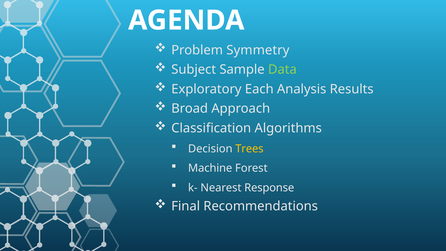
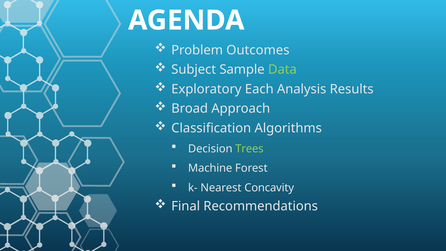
Symmetry: Symmetry -> Outcomes (258, 50)
Trees colour: yellow -> light green (249, 149)
Response: Response -> Concavity (269, 188)
